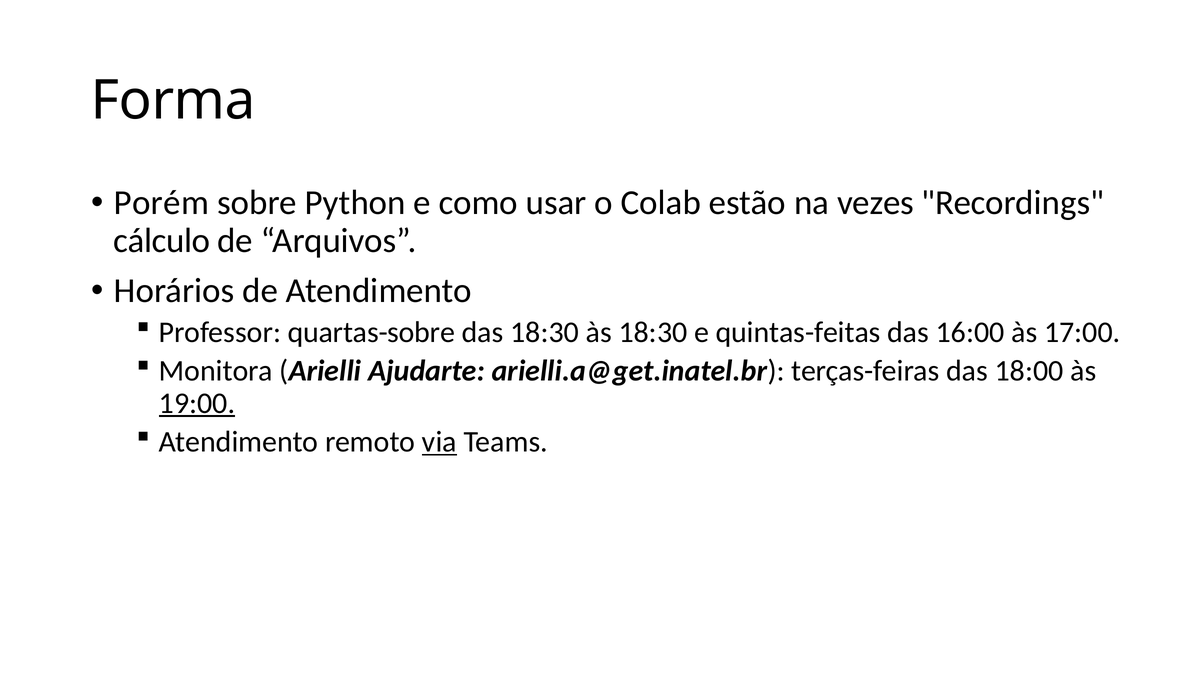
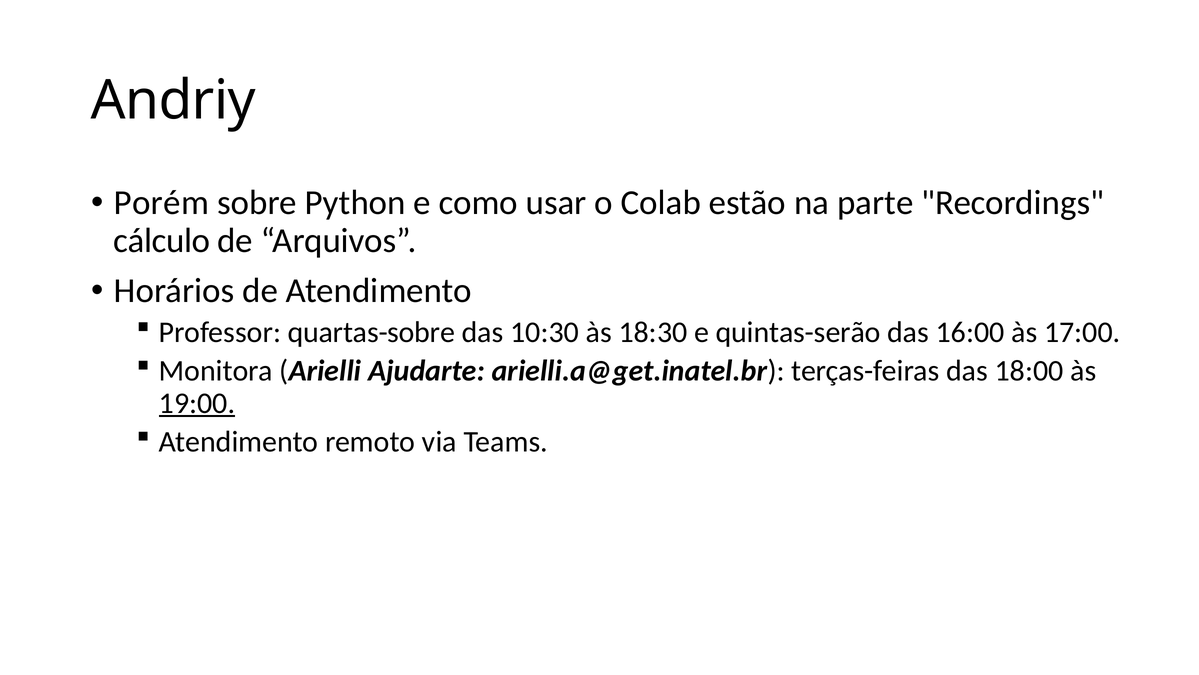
Forma: Forma -> Andriy (173, 101)
vezes: vezes -> parte (875, 203)
das 18:30: 18:30 -> 10:30 (545, 332)
quintas-feitas: quintas-feitas -> quintas-serão (798, 332)
via underline: present -> none (439, 441)
